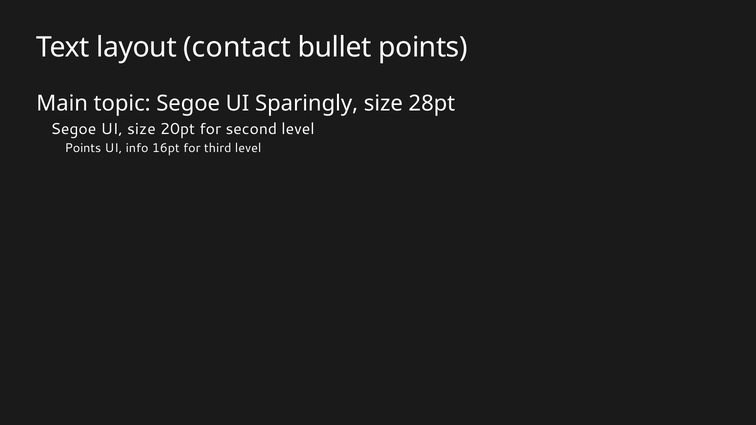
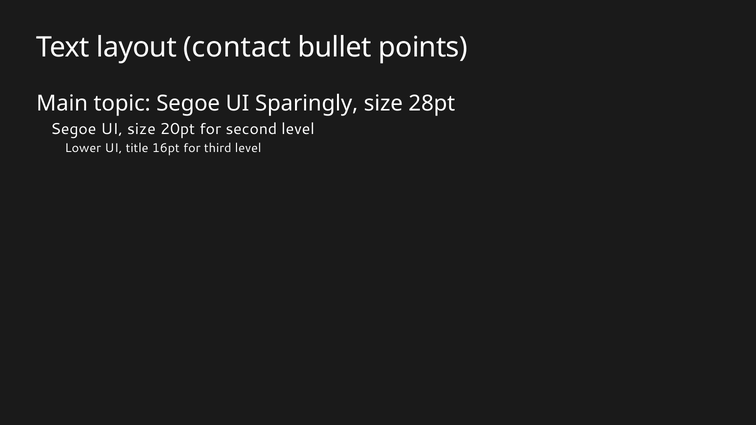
Points: Points -> Lower (83, 148)
info: info -> title (137, 148)
